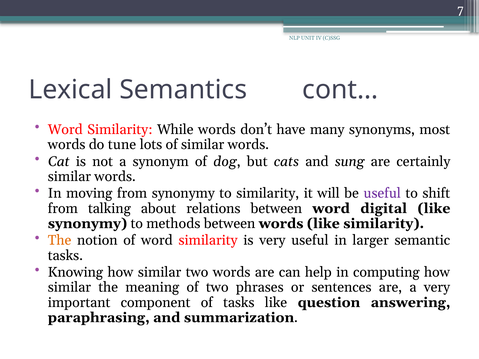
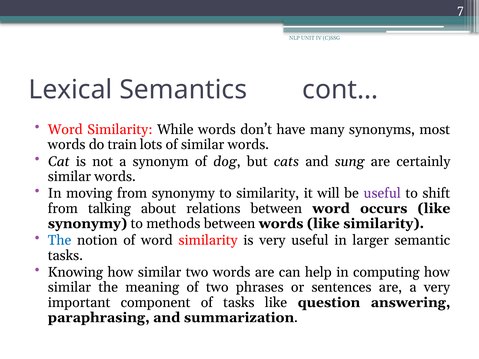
tune: tune -> train (122, 145)
digital: digital -> occurs (384, 209)
The colour: orange -> blue (60, 241)
